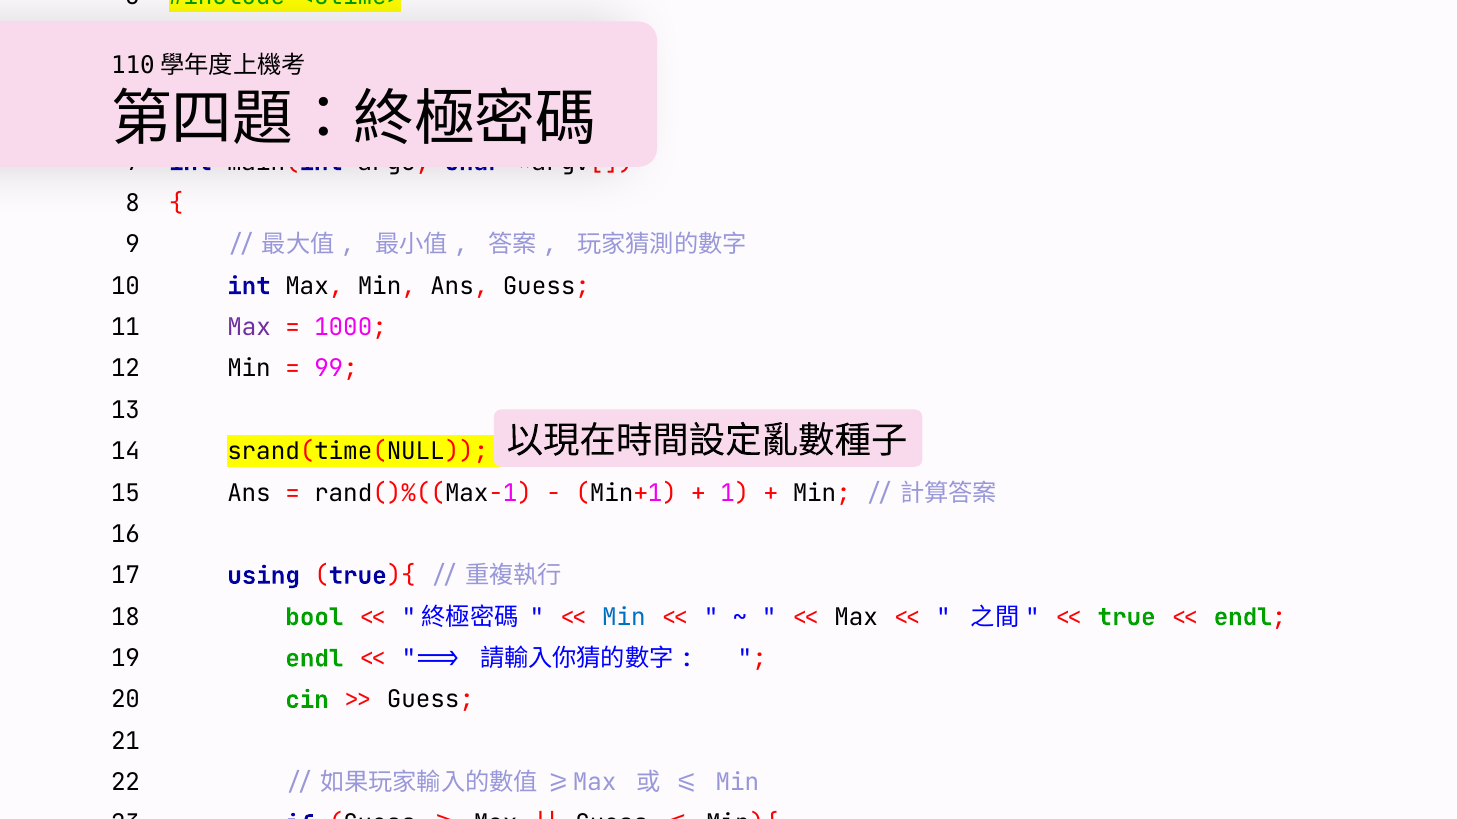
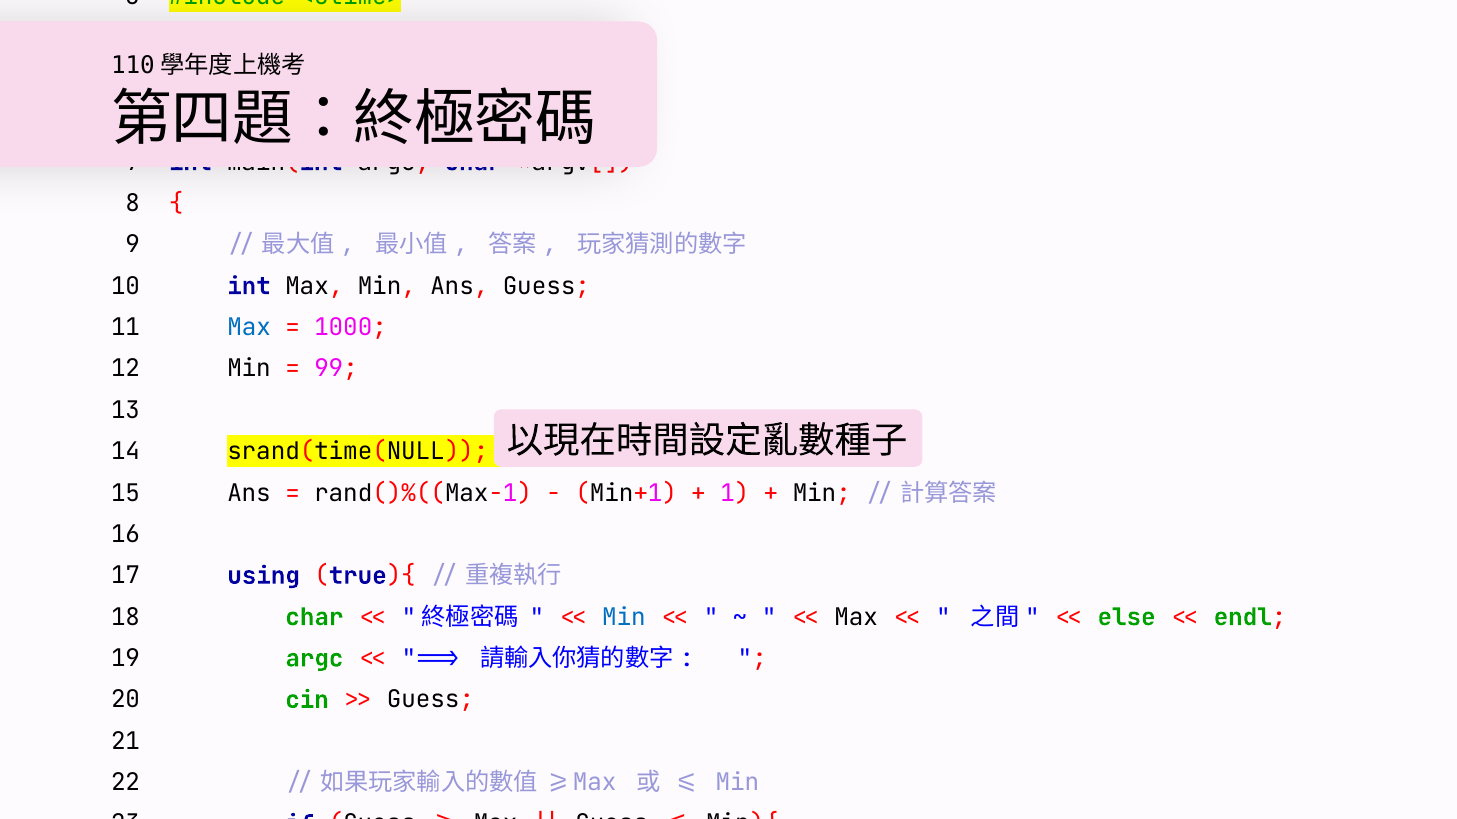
Max colour: purple -> blue (249, 328)
18 bool: bool -> char (314, 618)
true: true -> else (1127, 618)
19 endl: endl -> argc (314, 659)
